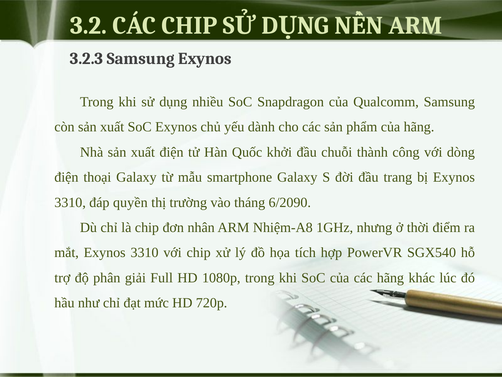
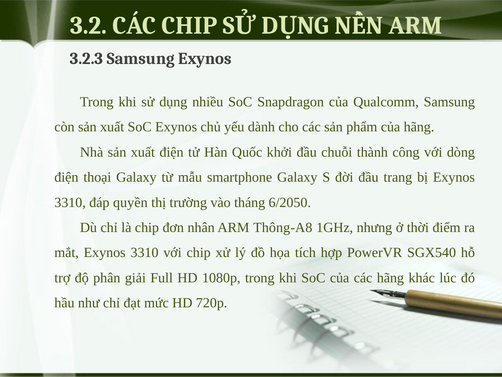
6/2090: 6/2090 -> 6/2050 (290, 202)
Nhiệm-A8: Nhiệm-A8 -> Thông-A8 (283, 227)
